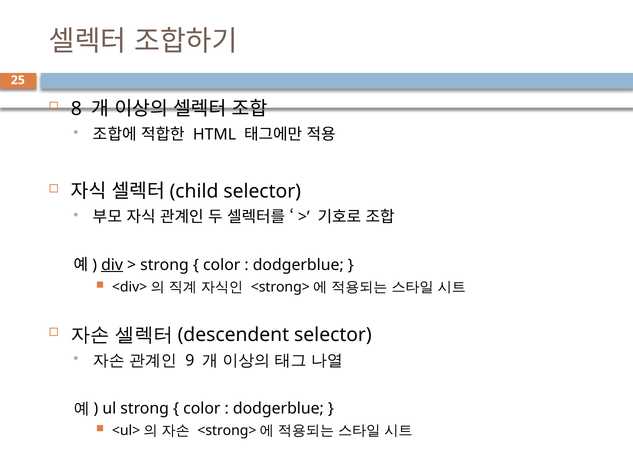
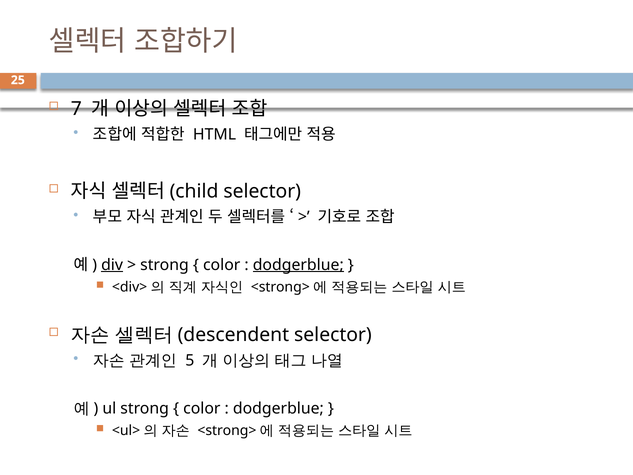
8: 8 -> 7 (76, 109)
dodgerblue underline: none -> present (298, 265)
9: 9 -> 5 (190, 360)
